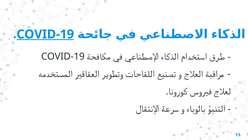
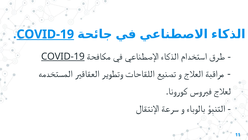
COVID-19 underline: none -> present (63, 56)
